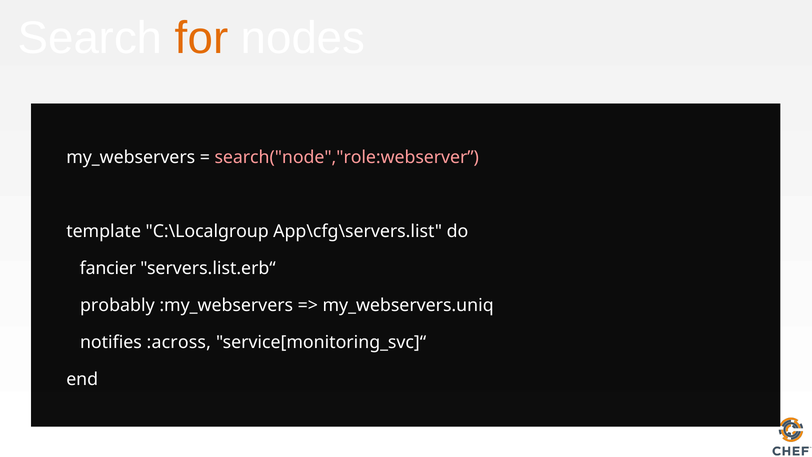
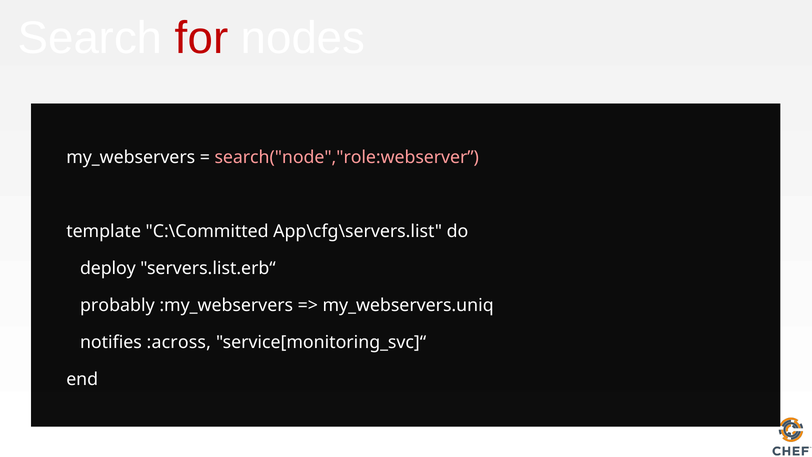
for colour: orange -> red (202, 38)
C:\Localgroup: C:\Localgroup -> C:\Committed (207, 231)
fancier: fancier -> deploy (108, 268)
